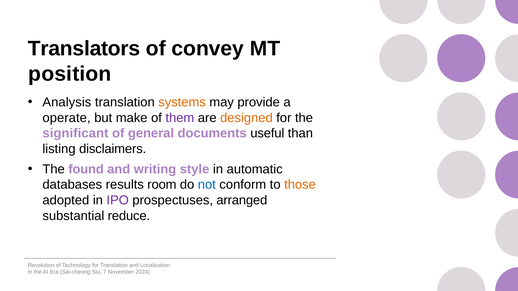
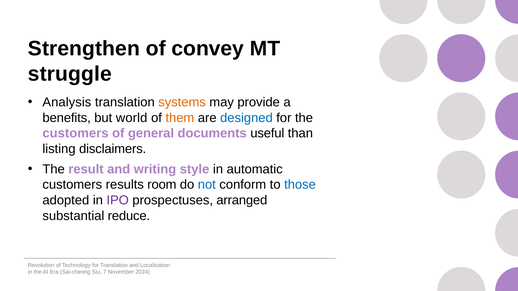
Translators: Translators -> Strengthen (84, 49)
position: position -> struggle (70, 74)
operate: operate -> benefits (67, 118)
make: make -> world (132, 118)
them colour: purple -> orange (180, 118)
designed colour: orange -> blue (246, 118)
significant: significant -> customers (76, 133)
found: found -> result (86, 169)
databases: databases -> customers (72, 185)
those colour: orange -> blue (300, 185)
